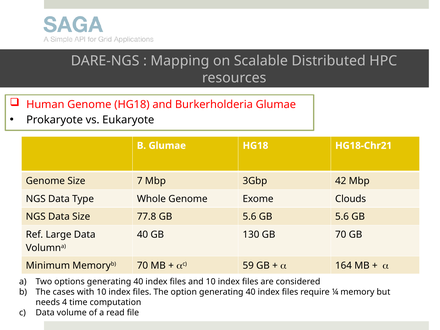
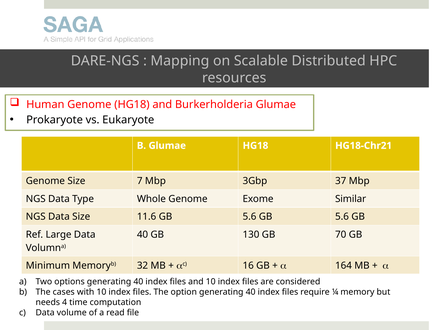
42: 42 -> 37 (341, 181)
Clouds: Clouds -> Similar (351, 199)
77.8: 77.8 -> 11.6 (147, 217)
Memoryb 70: 70 -> 32 (143, 265)
59: 59 -> 16 (248, 265)
